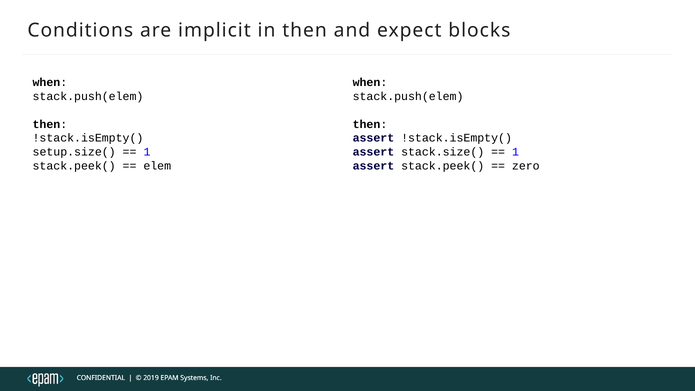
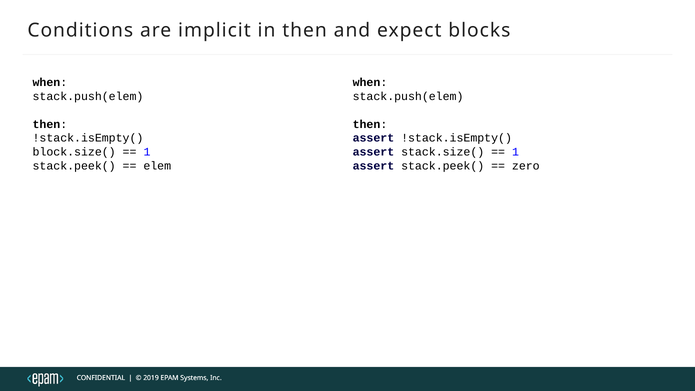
setup.size(: setup.size( -> block.size( (74, 152)
